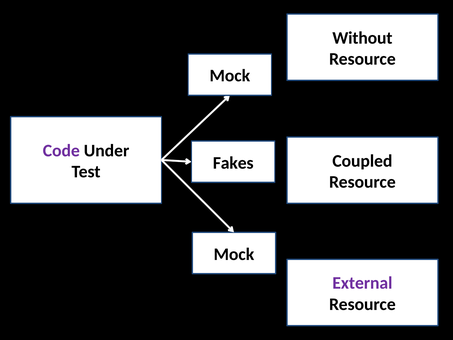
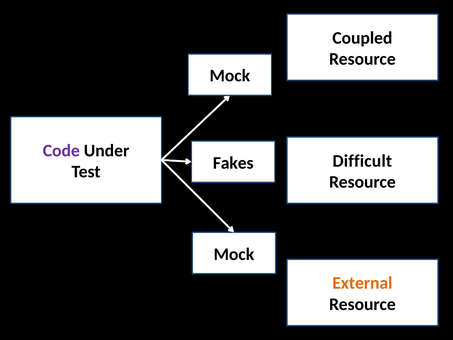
Without: Without -> Coupled (362, 38)
Coupled: Coupled -> Difficult (362, 161)
External colour: purple -> orange (362, 283)
